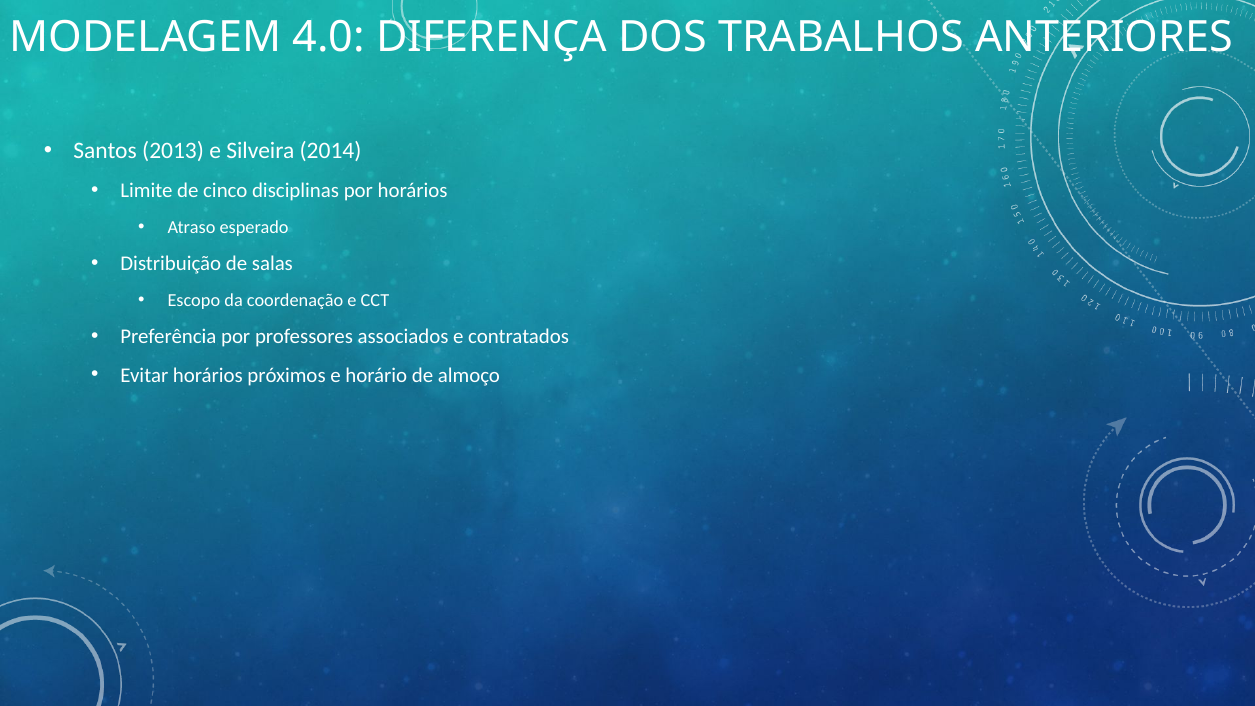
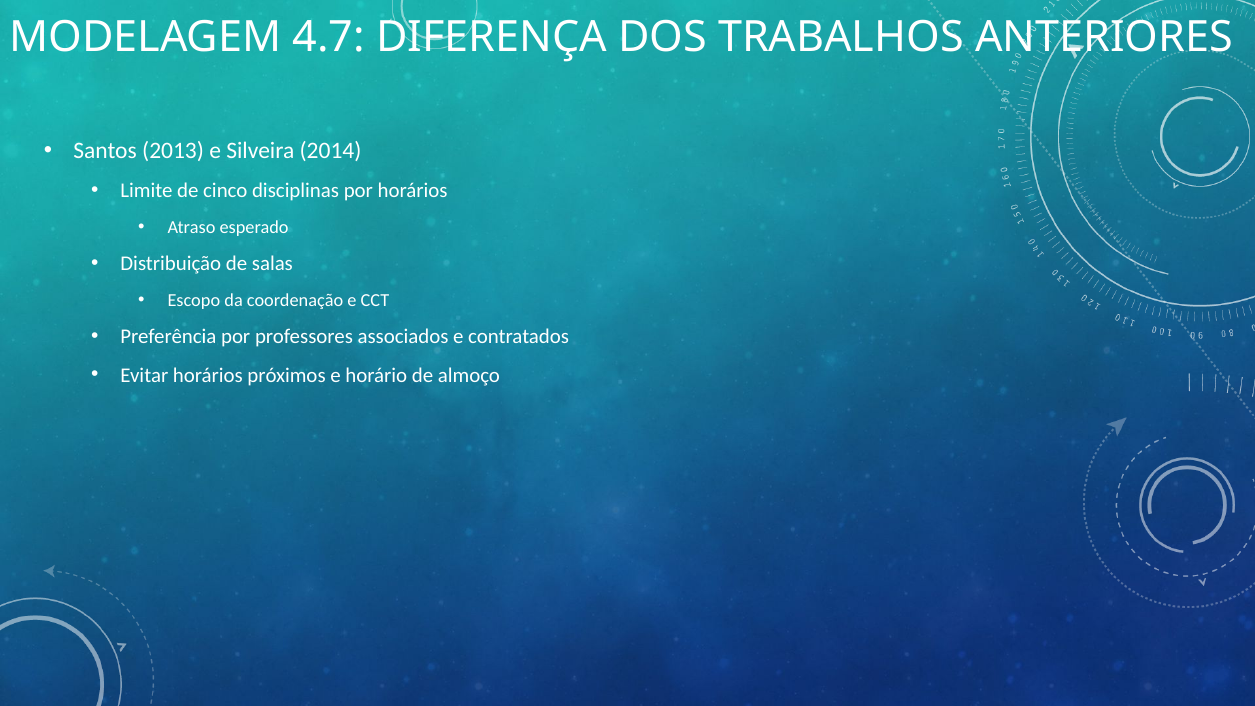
4.0: 4.0 -> 4.7 (329, 38)
